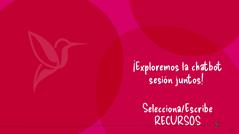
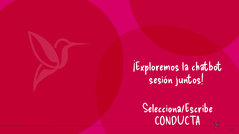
RECURSOS: RECURSOS -> CONDUCTA (178, 122)
